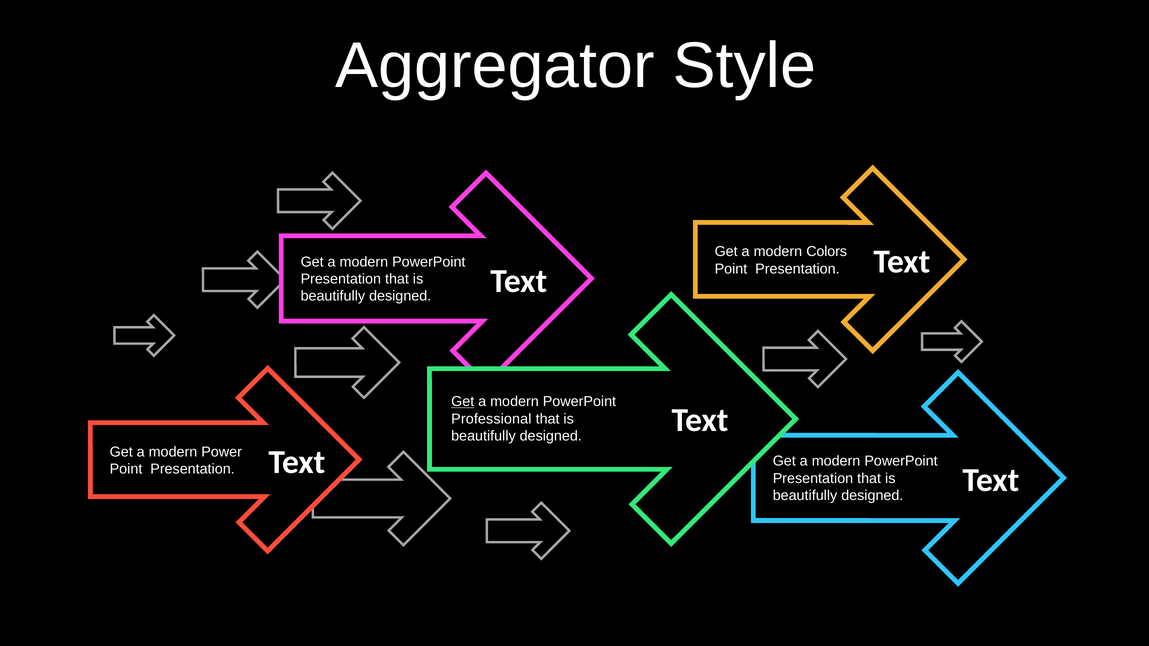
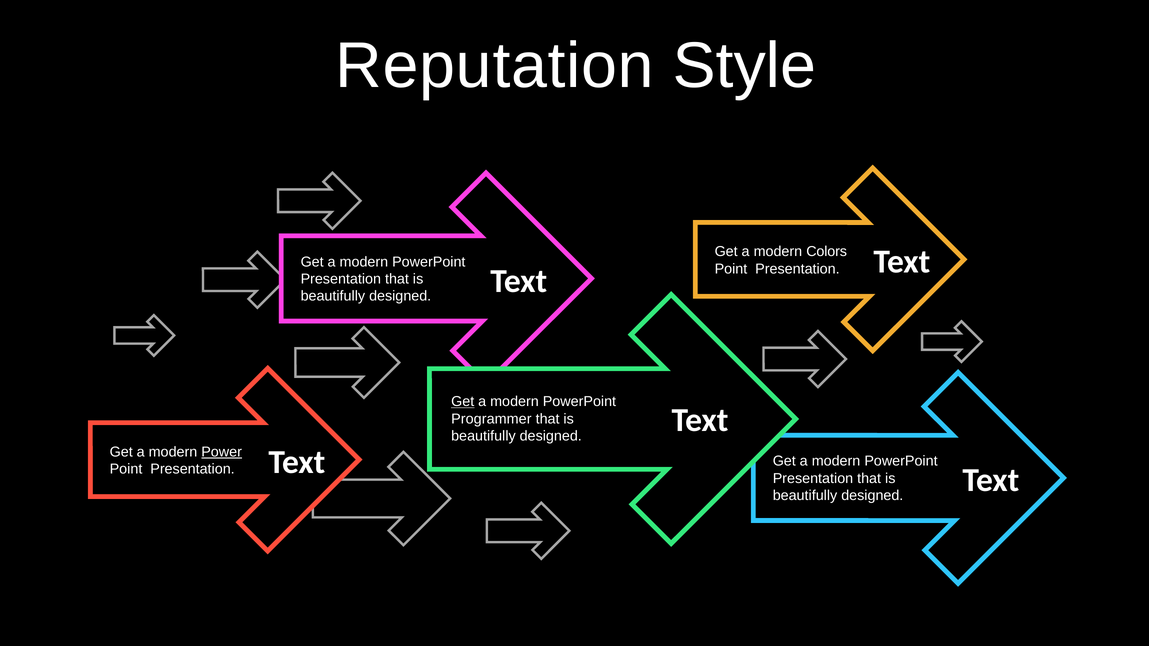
Aggregator: Aggregator -> Reputation (495, 66)
Professional: Professional -> Programmer (491, 419)
Power underline: none -> present (222, 452)
